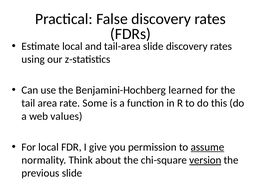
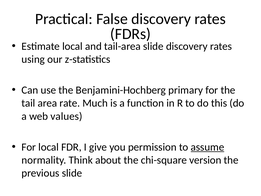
learned: learned -> primary (186, 90)
Some: Some -> Much (95, 103)
version underline: present -> none (205, 160)
